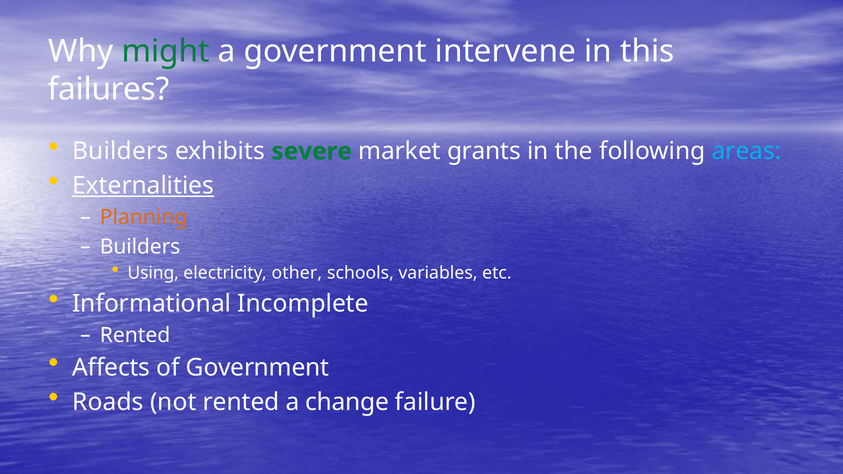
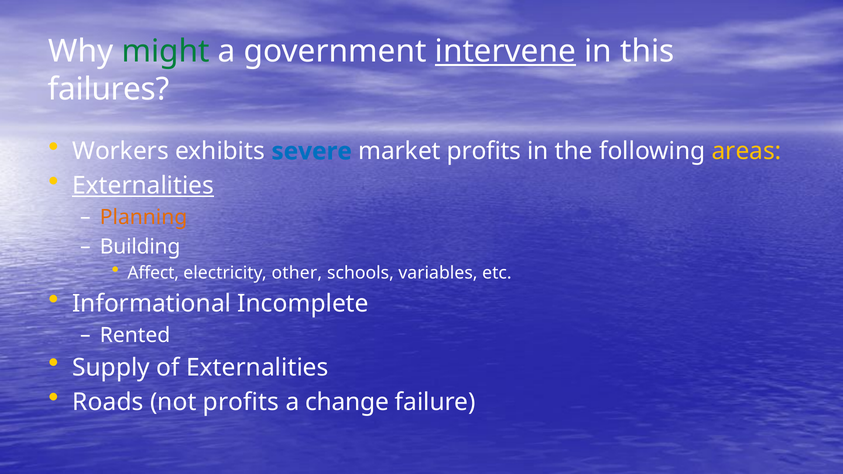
intervene underline: none -> present (505, 51)
Builders: Builders -> Workers (120, 151)
severe colour: green -> blue (312, 151)
market grants: grants -> profits (484, 151)
areas colour: light blue -> yellow (747, 151)
Builders: Builders -> Building (140, 247)
Using: Using -> Affect (153, 273)
Affects: Affects -> Supply (111, 368)
of Government: Government -> Externalities (257, 368)
not rented: rented -> profits (241, 402)
